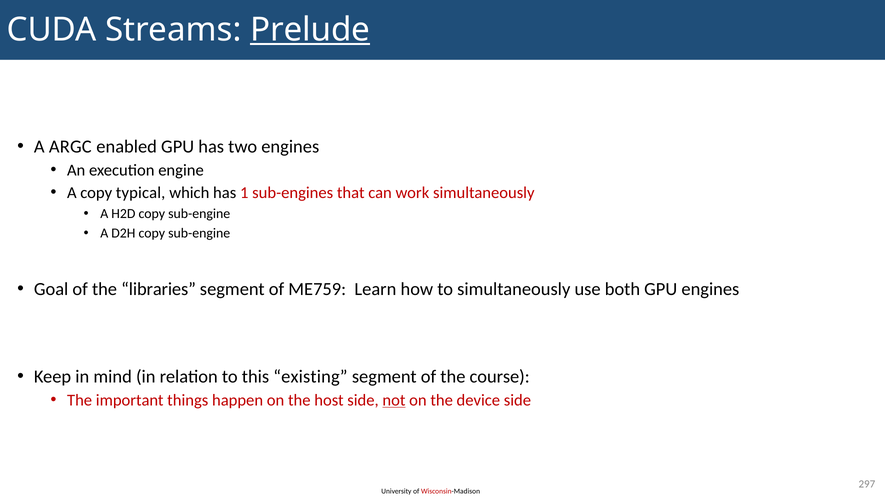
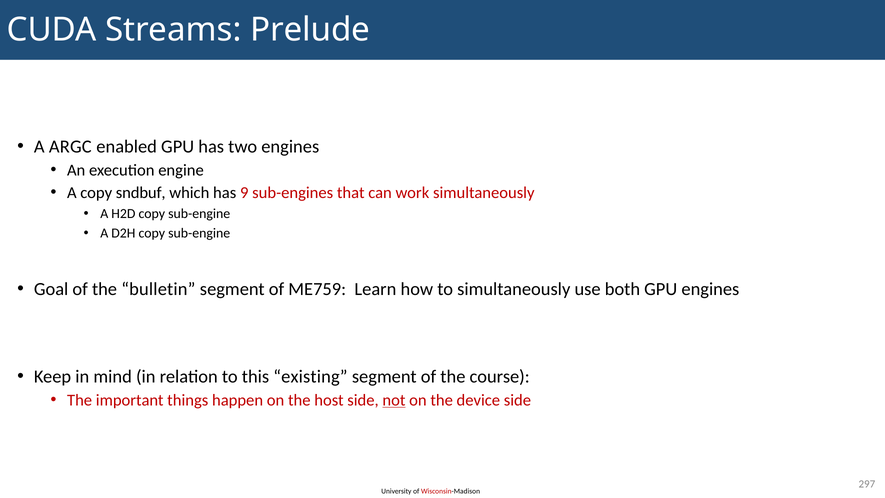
Prelude underline: present -> none (310, 30)
typical: typical -> sndbuf (141, 193)
1: 1 -> 9 (244, 193)
libraries: libraries -> bulletin (158, 289)
